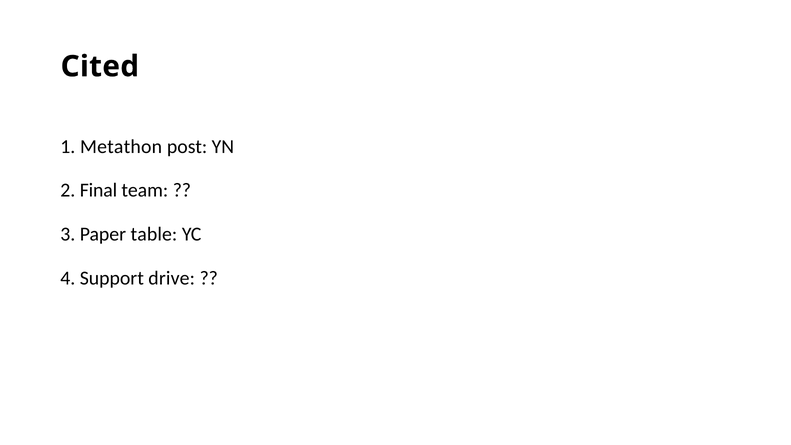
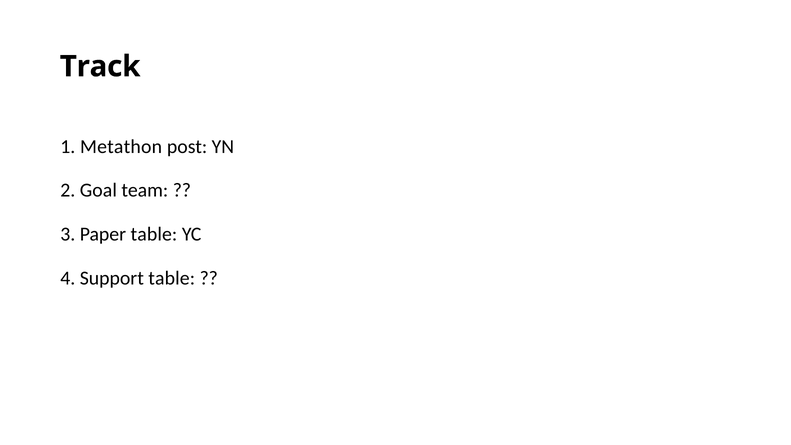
Cited: Cited -> Track (100, 66)
Final: Final -> Goal (98, 190)
Support drive: drive -> table (172, 278)
